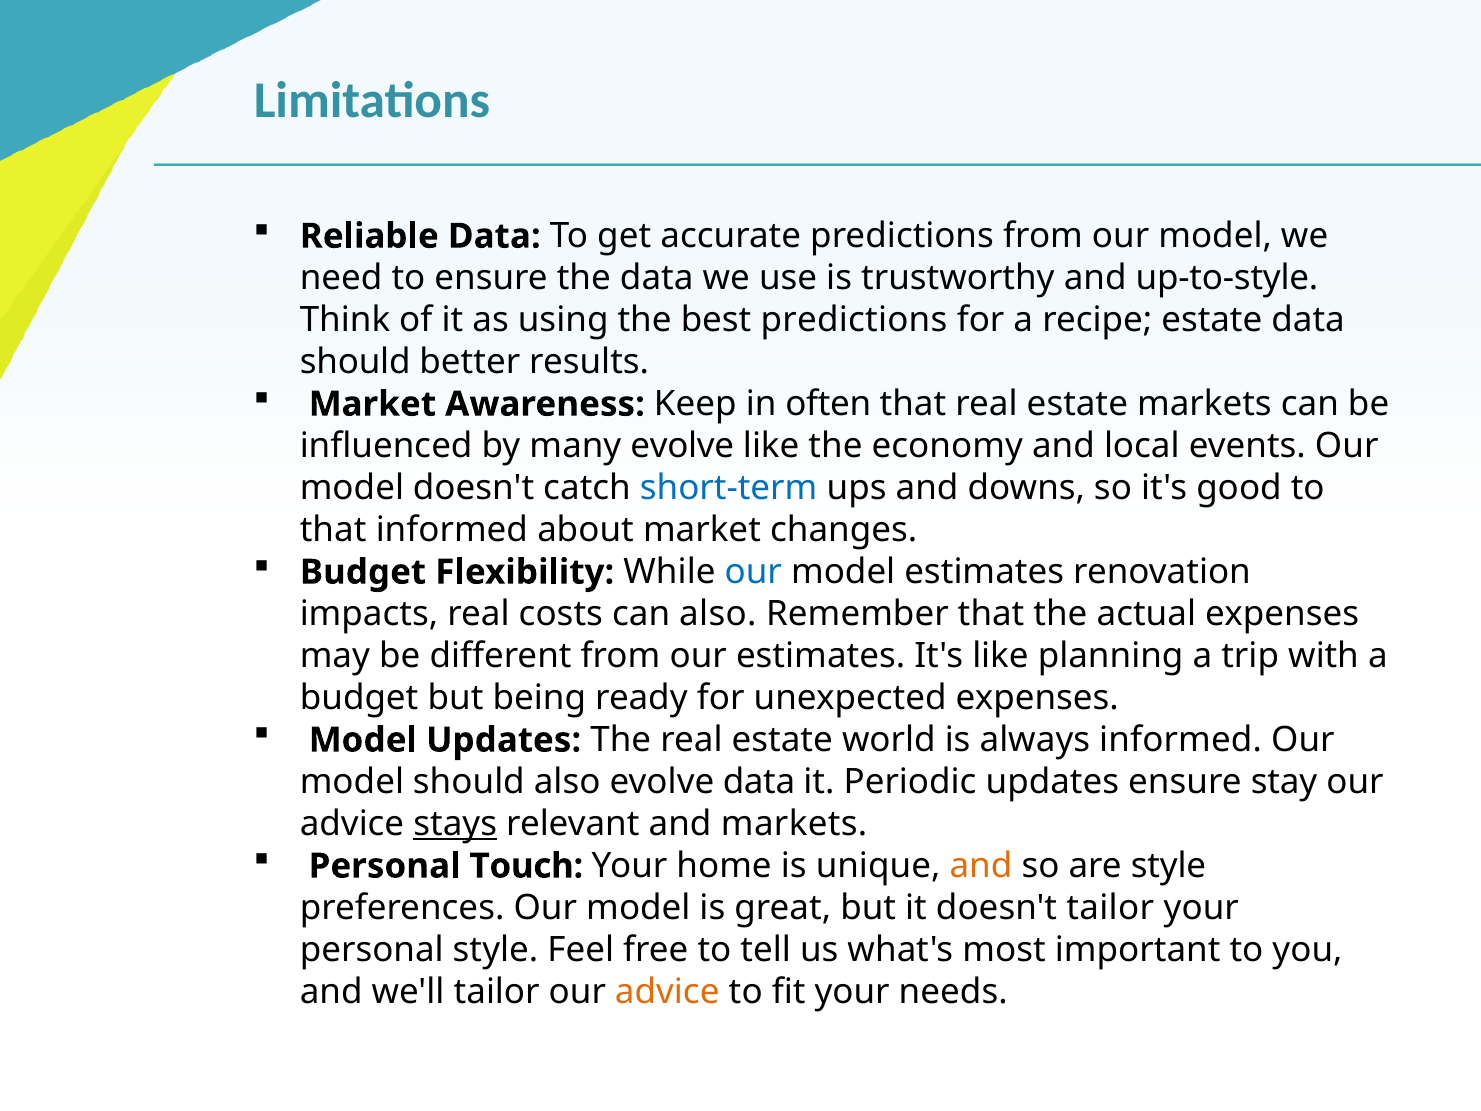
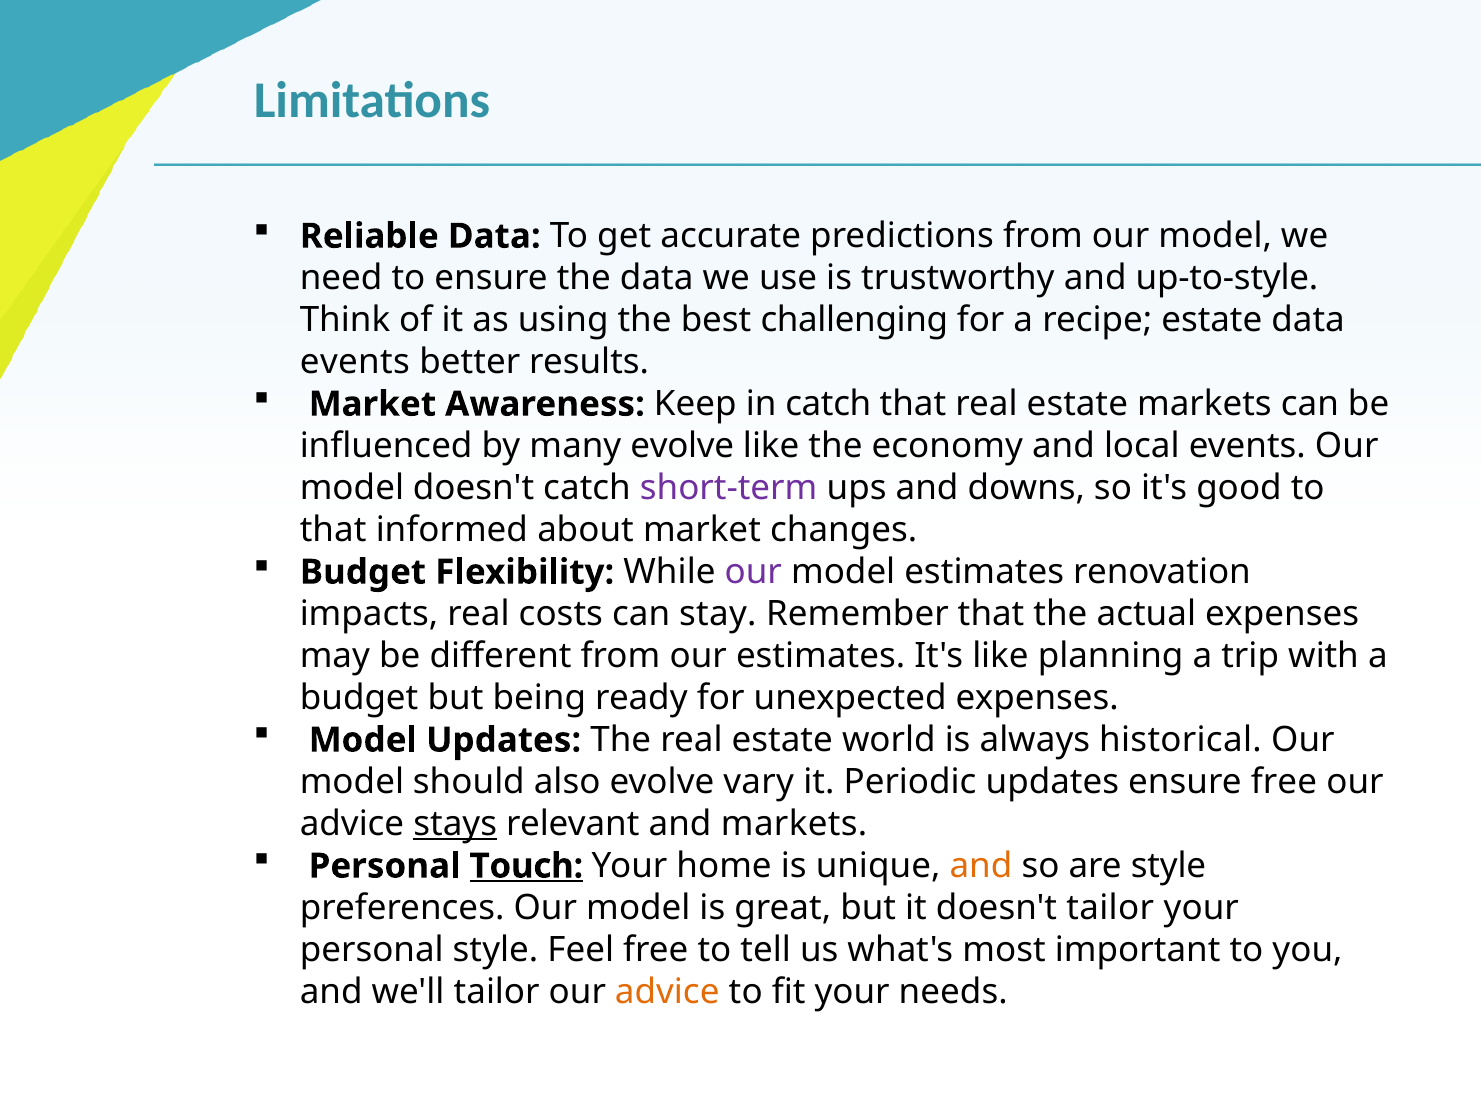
best predictions: predictions -> challenging (854, 320)
should: should -> events (355, 362)
in often: often -> catch (828, 404)
short-term colour: blue -> purple (729, 488)
our colour: blue -> purple (753, 572)
can also: also -> stay (718, 614)
always informed: informed -> historical (1180, 740)
evolve data: data -> vary (759, 782)
ensure stay: stay -> free (1284, 782)
Touch underline: none -> present (526, 866)
